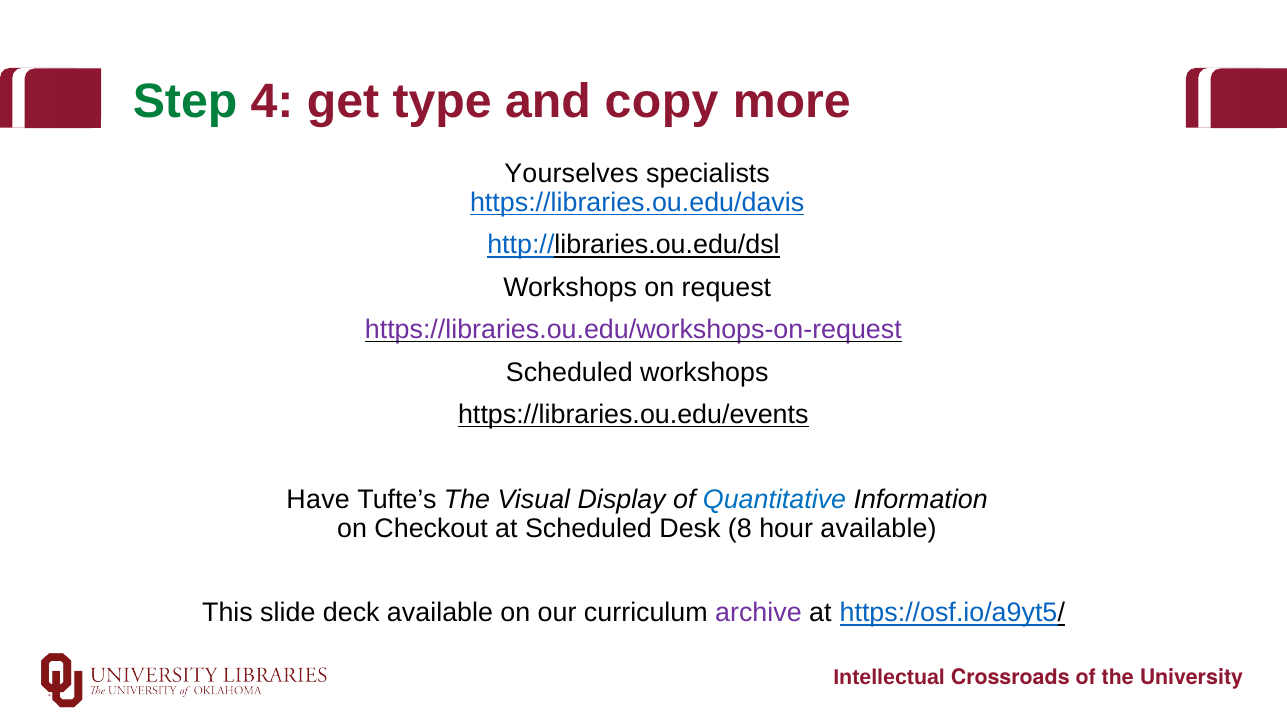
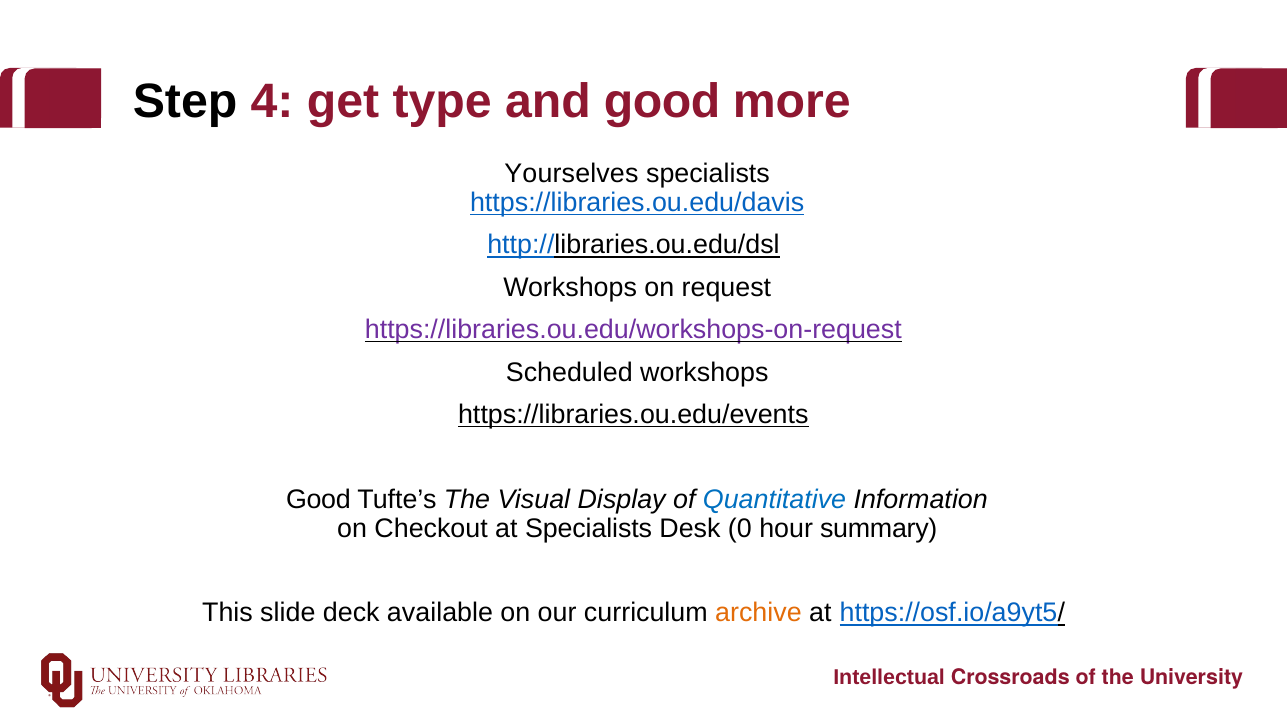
Step colour: green -> black (185, 102)
and copy: copy -> good (662, 102)
Have: Have -> Good (318, 499)
at Scheduled: Scheduled -> Specialists (589, 528)
8: 8 -> 0 (740, 528)
hour available: available -> summary (879, 528)
archive colour: purple -> orange (758, 613)
